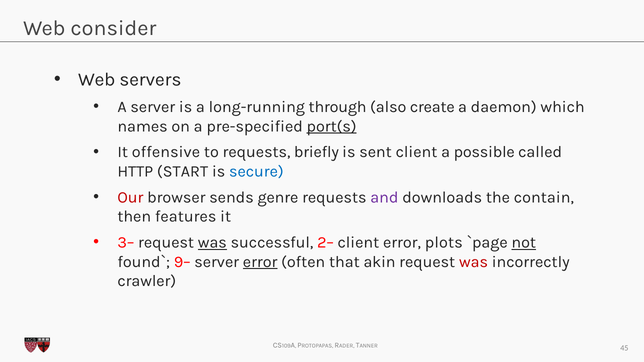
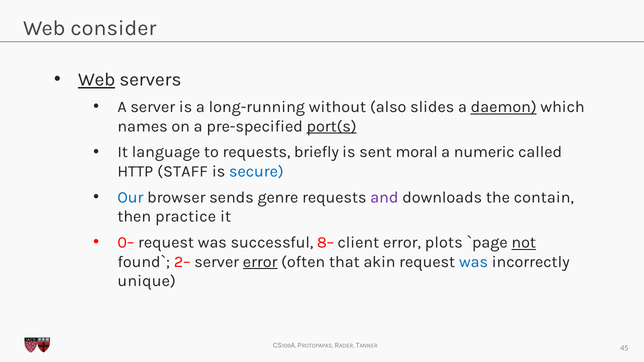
Web underline: none -> present (97, 80)
through: through -> without (337, 107)
create: create -> slides (432, 107)
daemon underline: none -> present (504, 107)
offensive: offensive -> language (166, 152)
sent client: client -> moral (417, 152)
possible: possible -> numeric (484, 152)
START: START -> STAFF (183, 172)
Our colour: red -> blue (130, 197)
features: features -> practice (186, 217)
3–: 3– -> 0– (126, 243)
was underline: present -> none (212, 243)
2–: 2– -> 8– (326, 243)
9–: 9– -> 2– (182, 262)
was colour: red -> blue (473, 262)
crawler: crawler -> unique (147, 281)
